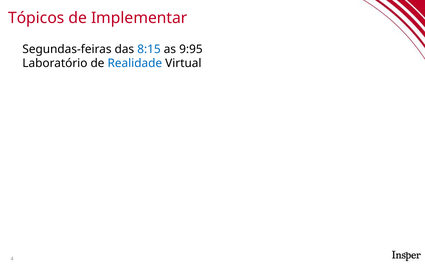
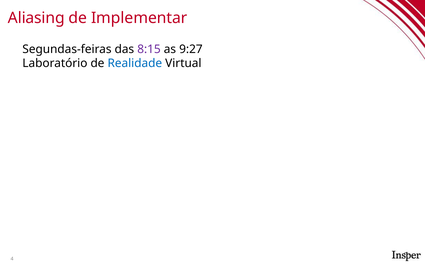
Tópicos: Tópicos -> Aliasing (36, 18)
8:15 colour: blue -> purple (149, 49)
9:95: 9:95 -> 9:27 (191, 49)
